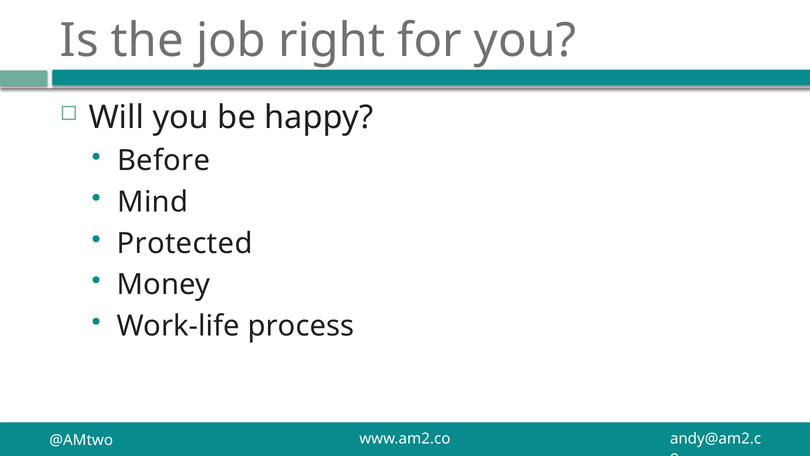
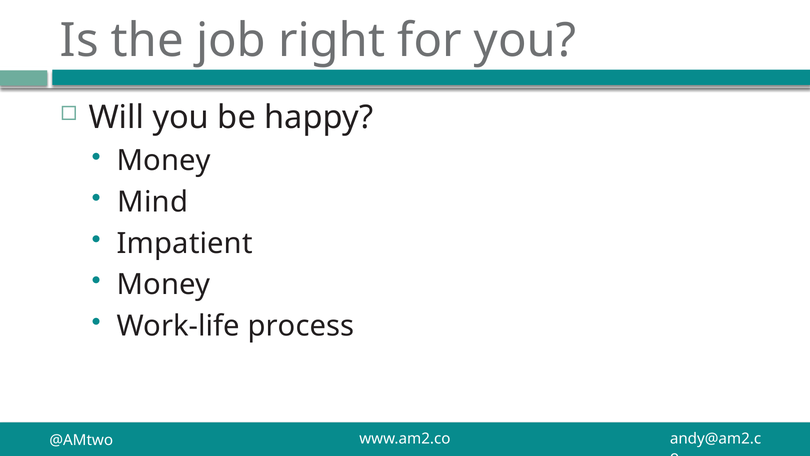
Before: Before -> Money (164, 161)
Protected: Protected -> Impatient (185, 243)
